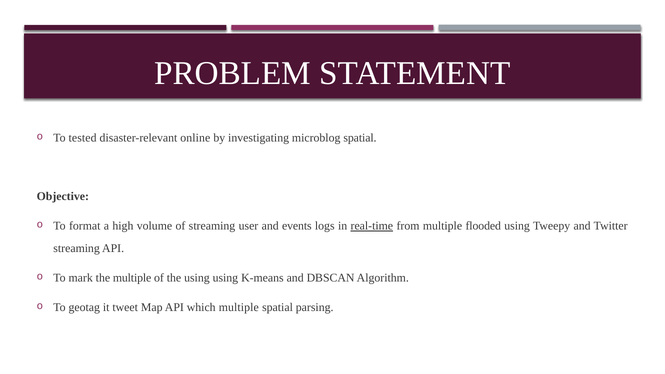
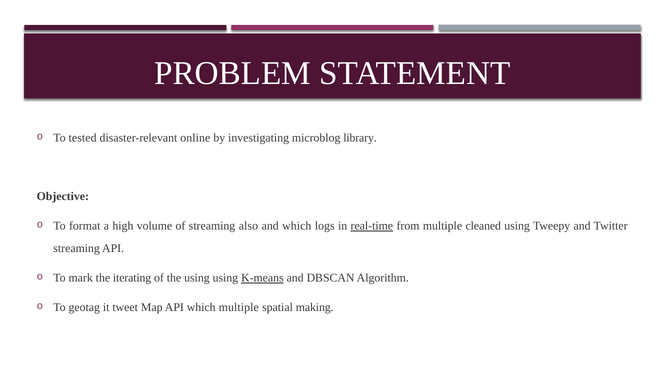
microblog spatial: spatial -> library (360, 138)
user: user -> also (248, 226)
and events: events -> which (297, 226)
flooded: flooded -> cleaned (483, 226)
the multiple: multiple -> iterating (132, 278)
K-means underline: none -> present (262, 278)
parsing: parsing -> making (315, 307)
